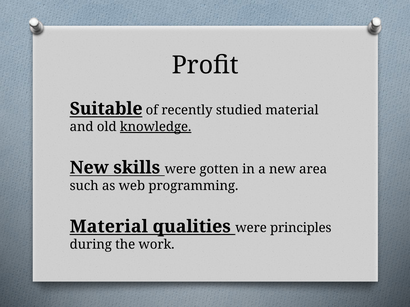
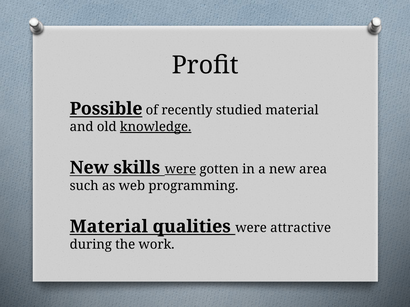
Suitable: Suitable -> Possible (106, 109)
were underline: none -> present (180, 169)
principles: principles -> attractive (301, 228)
